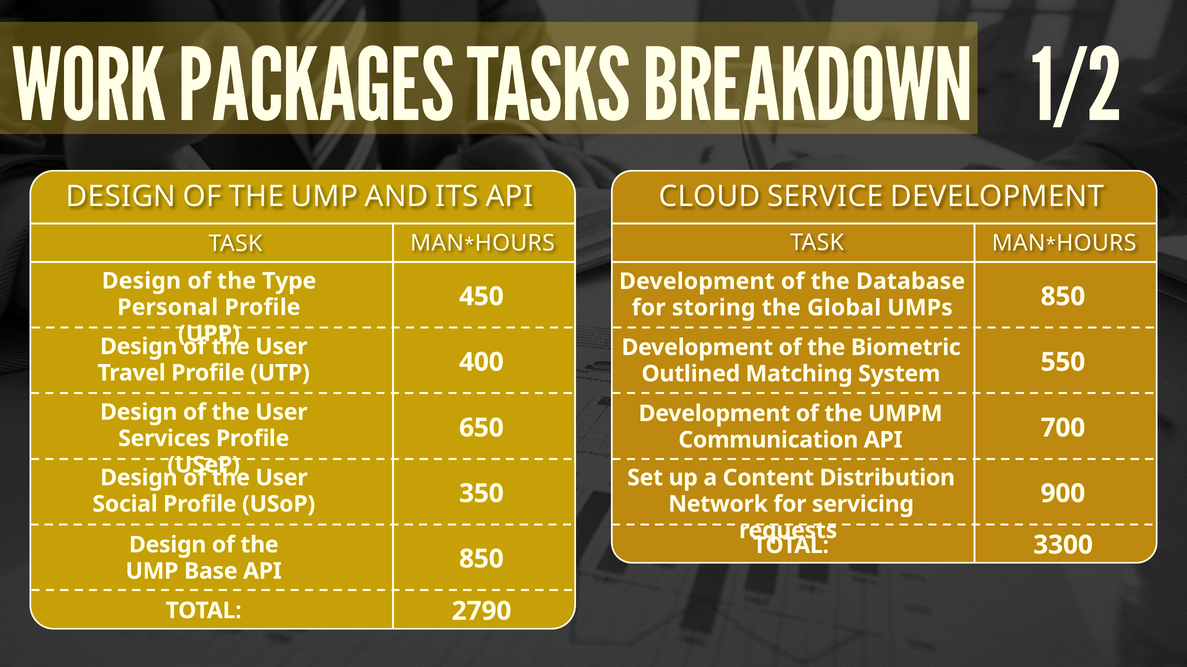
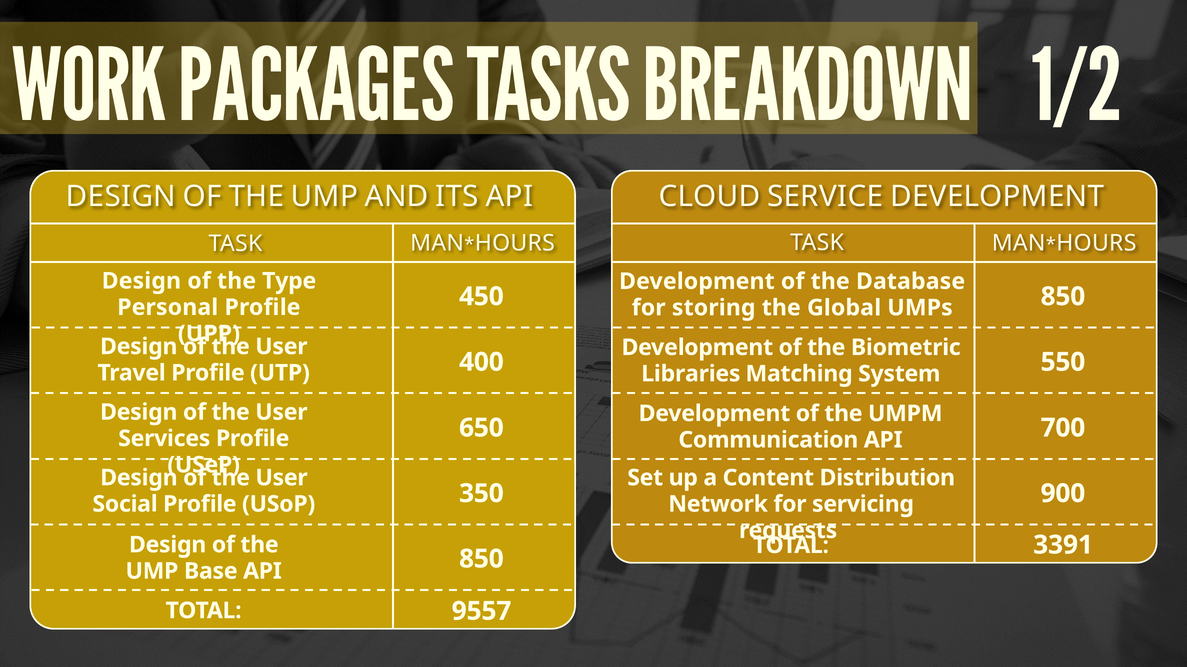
Outlined: Outlined -> Libraries (691, 374)
3300: 3300 -> 3391 (1063, 545)
2790: 2790 -> 9557 (482, 612)
